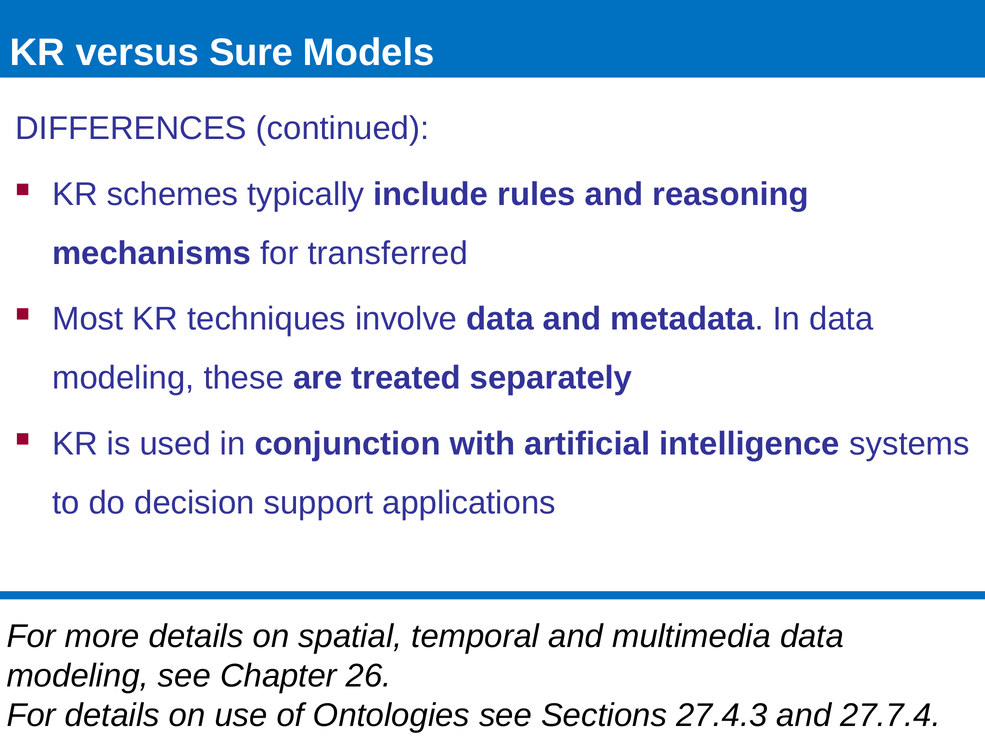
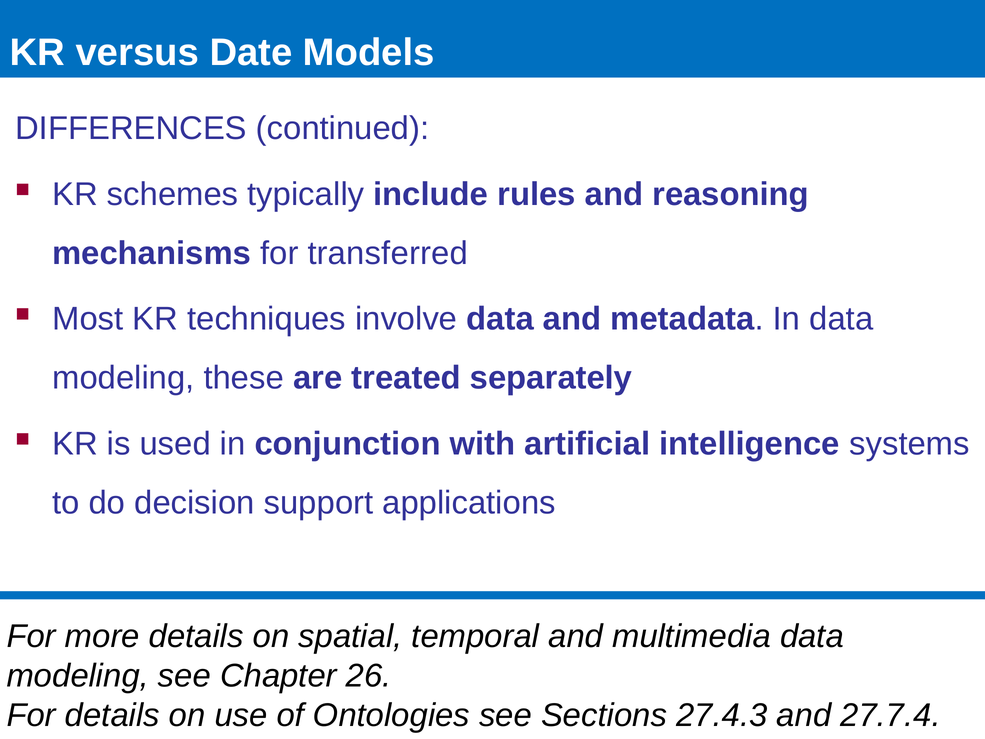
Sure: Sure -> Date (251, 52)
